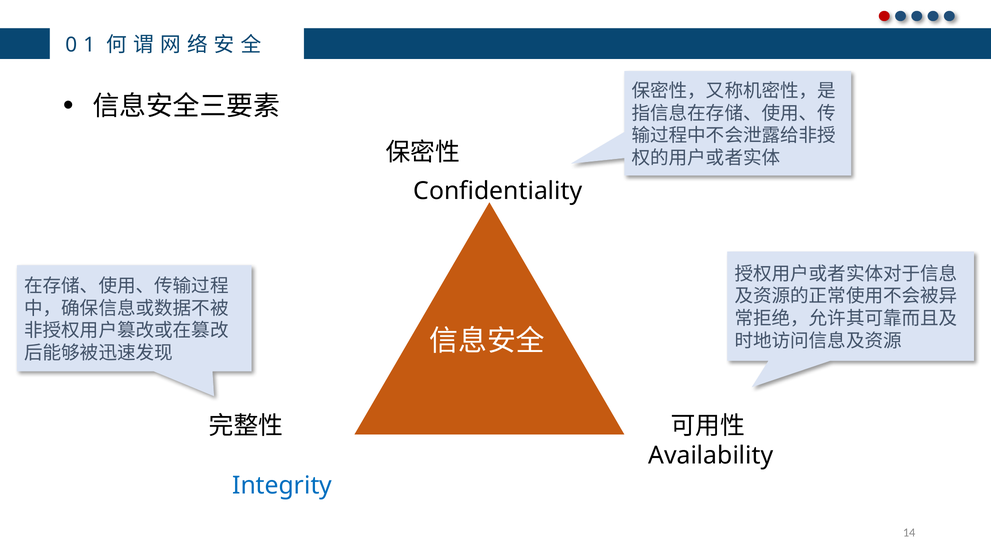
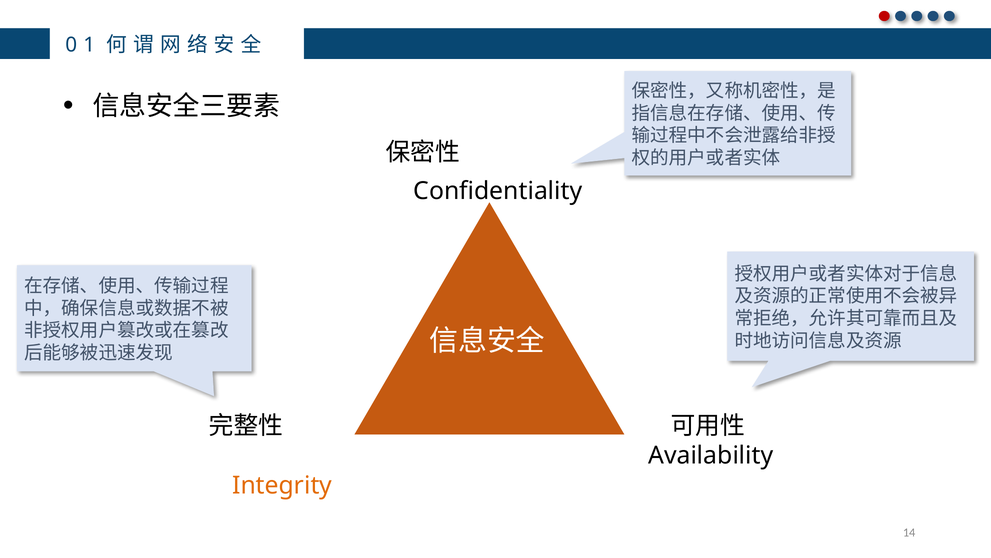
Integrity colour: blue -> orange (282, 485)
